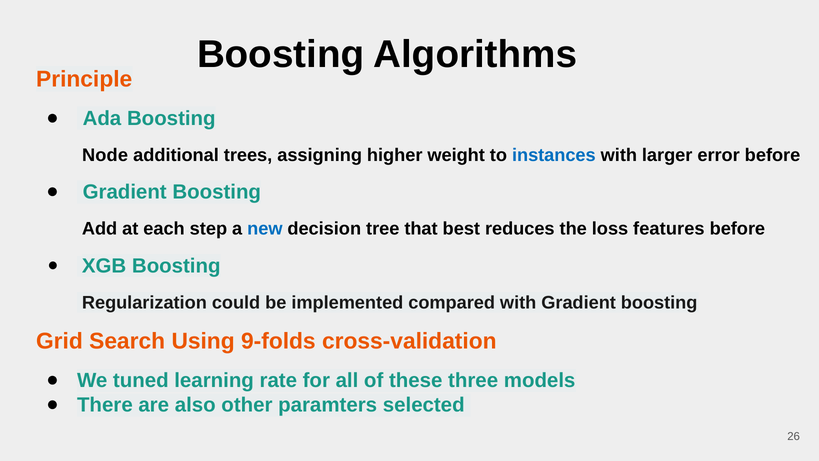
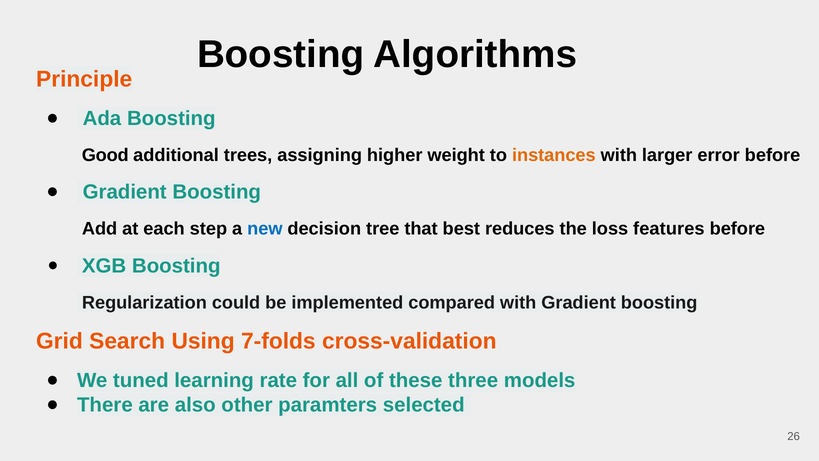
Node: Node -> Good (105, 155)
instances colour: blue -> orange (554, 155)
9-folds: 9-folds -> 7-folds (278, 341)
